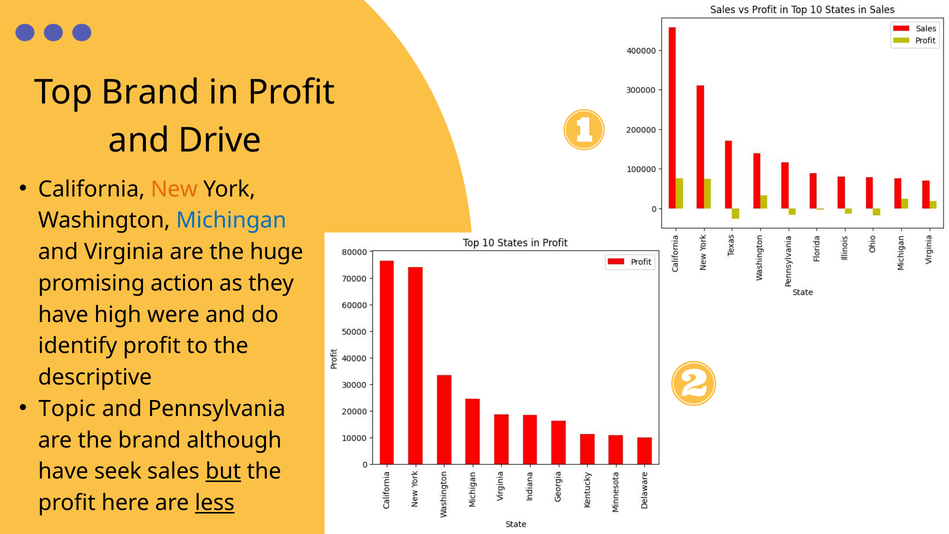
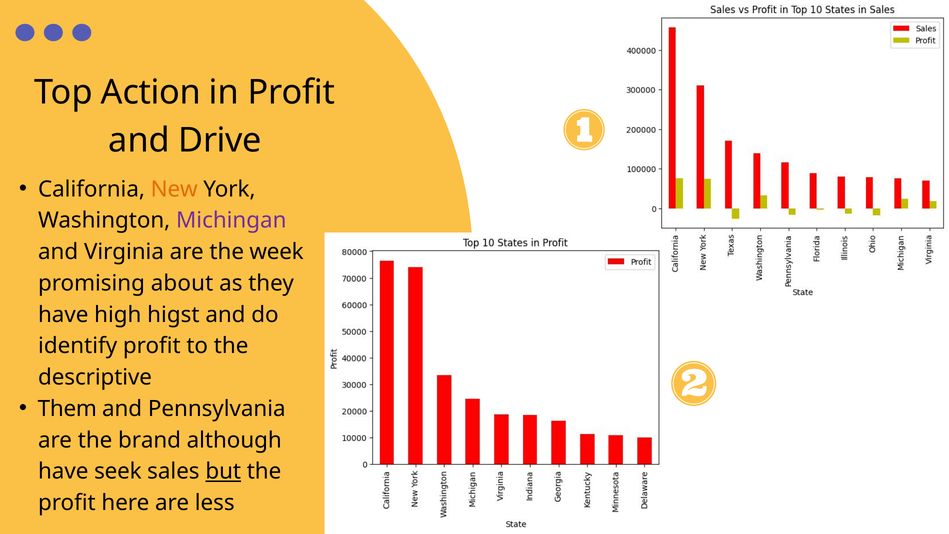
Top Brand: Brand -> Action (151, 93)
Michingan colour: blue -> purple (231, 220)
huge: huge -> week (277, 252)
action: action -> about (182, 283)
were: were -> higst (173, 315)
Topic: Topic -> Them (67, 409)
less underline: present -> none (215, 503)
